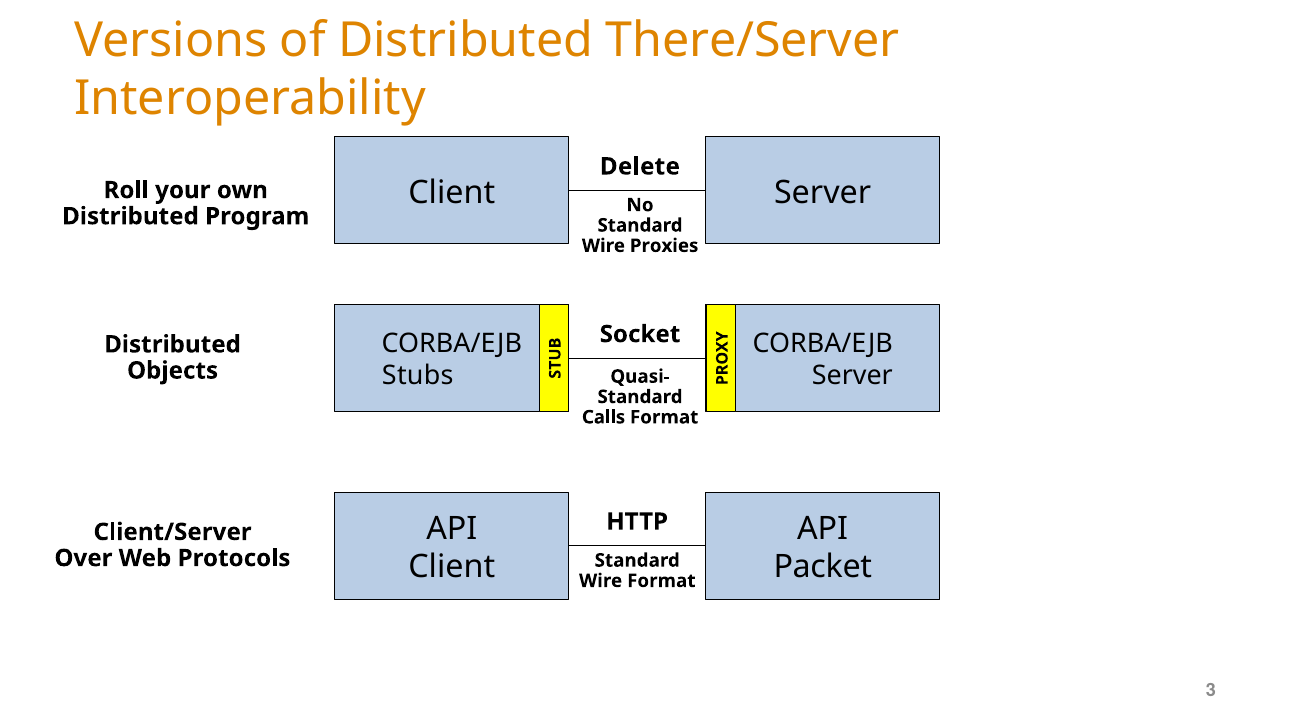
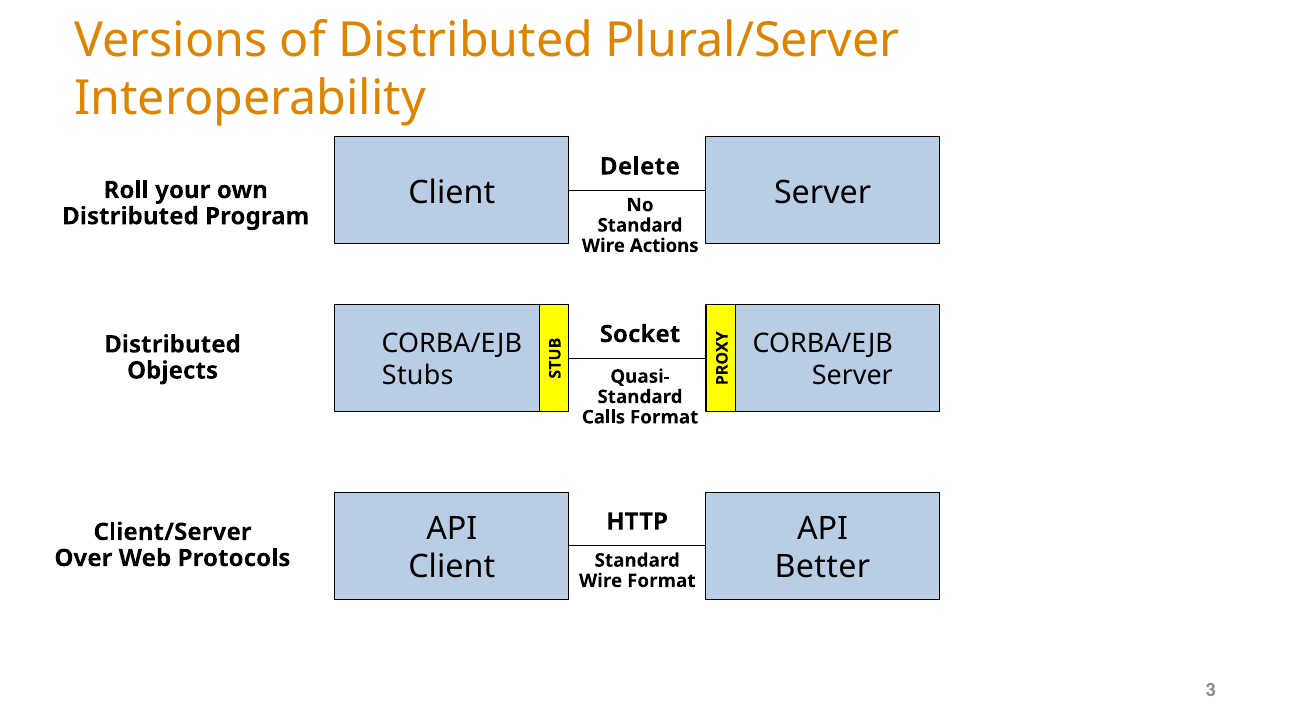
There/Server: There/Server -> Plural/Server (753, 40)
Proxies: Proxies -> Actions (664, 246)
Packet: Packet -> Better (822, 567)
